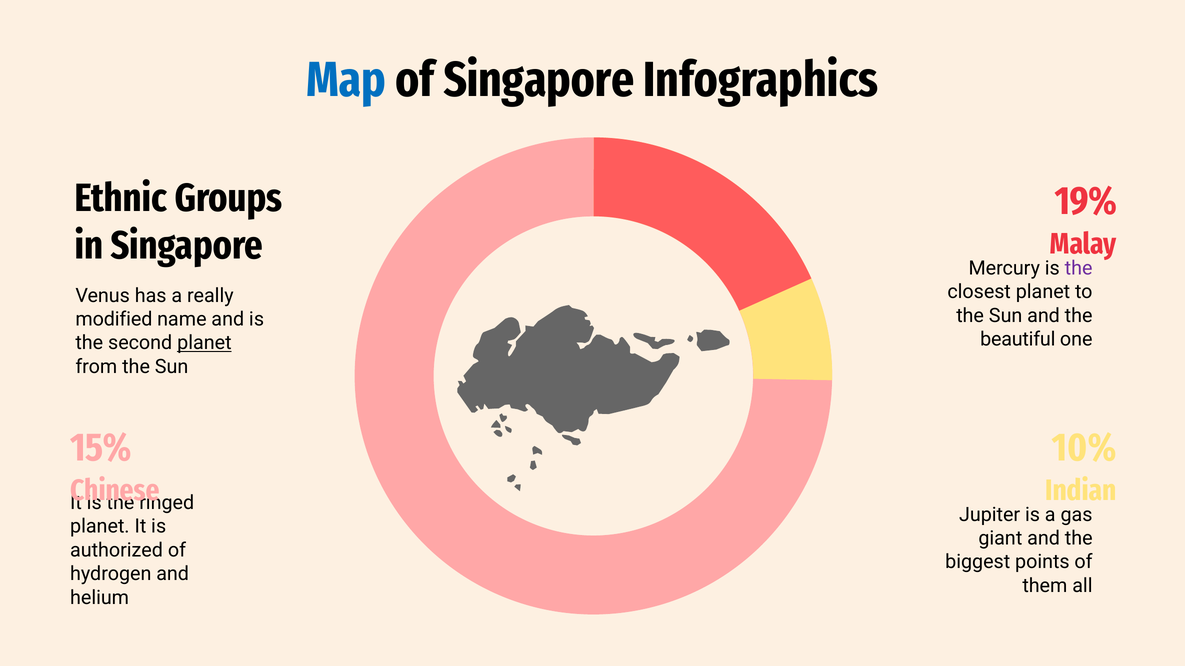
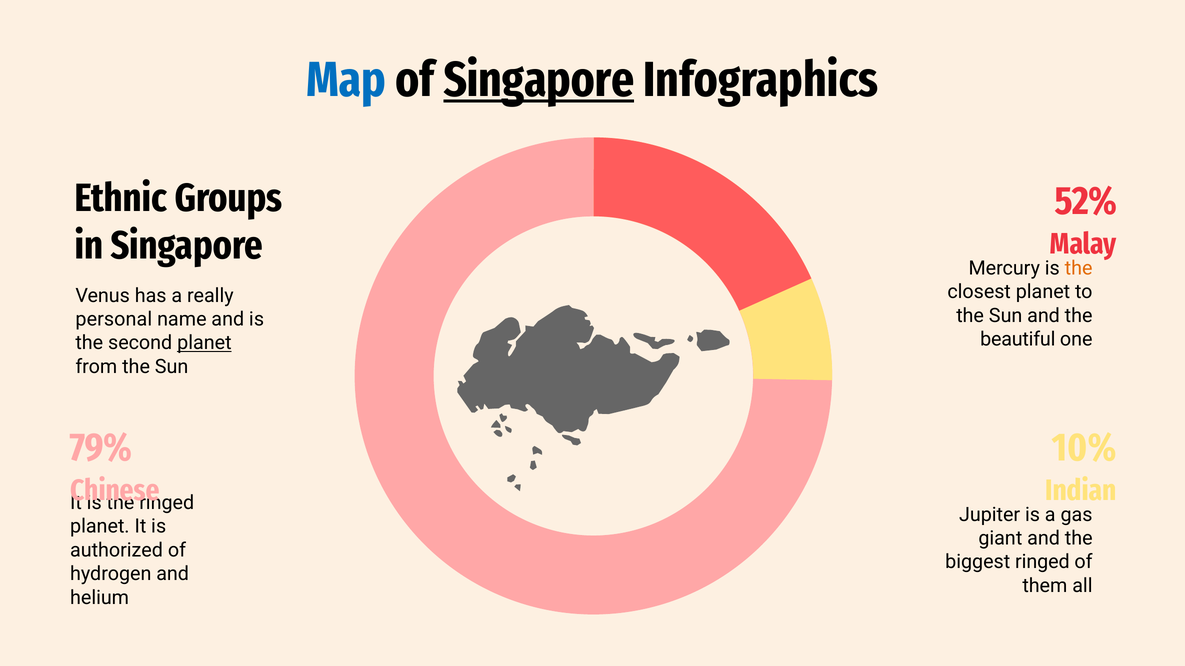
Singapore underline: none -> present (539, 80)
19%: 19% -> 52% (1086, 201)
the colour: purple -> orange (1079, 268)
modified: modified -> personal (114, 320)
15%: 15% -> 79% (101, 448)
biggest points: points -> ringed (1042, 562)
